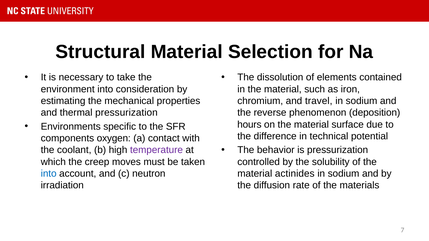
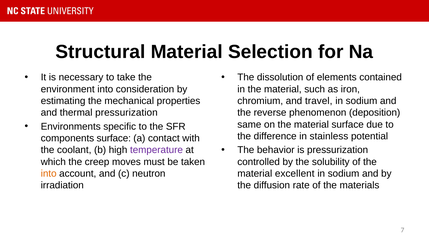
hours: hours -> same (249, 125)
technical: technical -> stainless (329, 136)
components oxygen: oxygen -> surface (114, 138)
into colour: blue -> orange (49, 174)
actinides: actinides -> excellent (295, 174)
